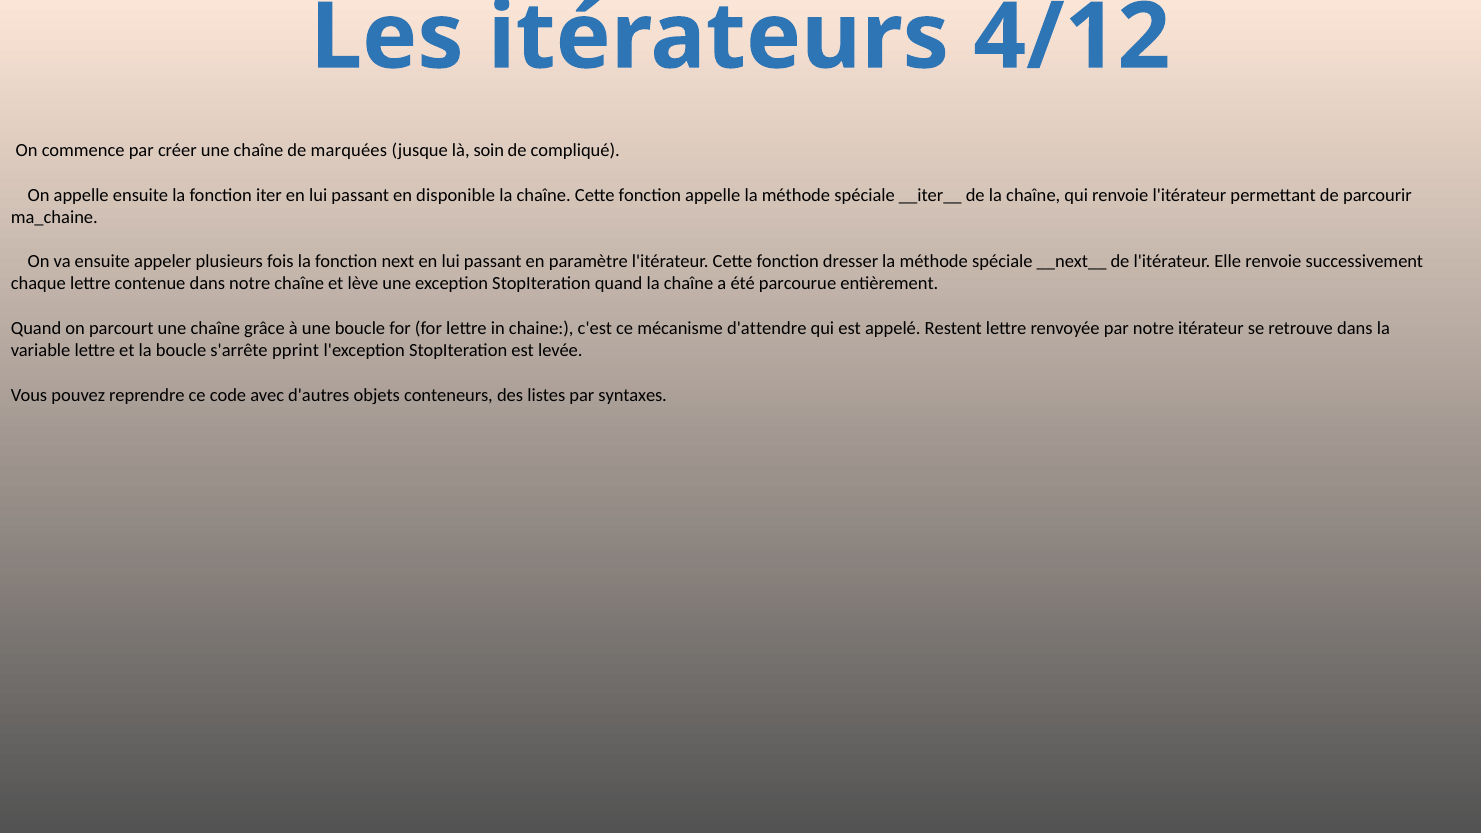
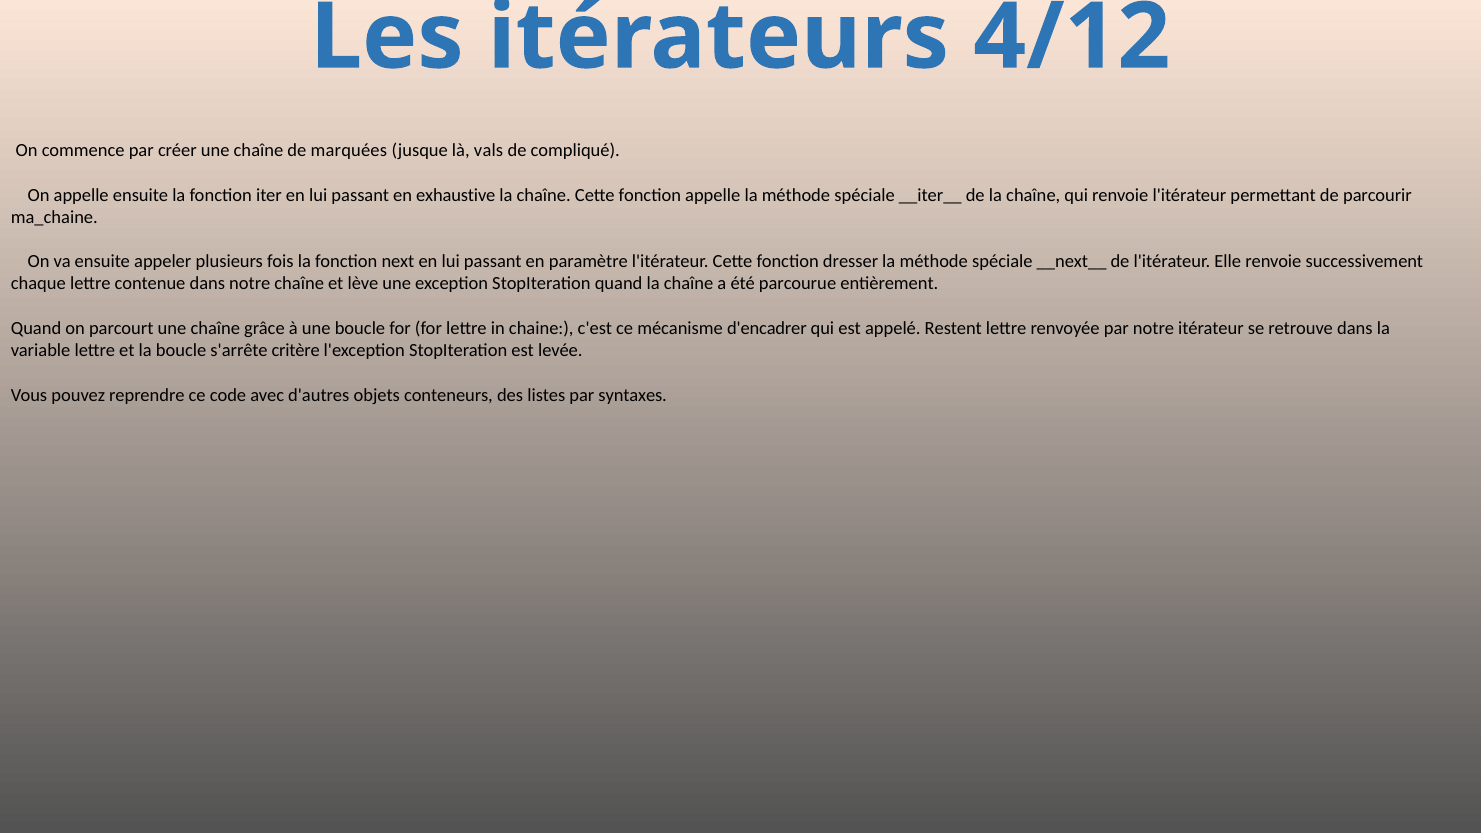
soin: soin -> vals (489, 150)
disponible: disponible -> exhaustive (456, 195)
d'attendre: d'attendre -> d'encadrer (767, 328)
pprint: pprint -> critère (296, 351)
